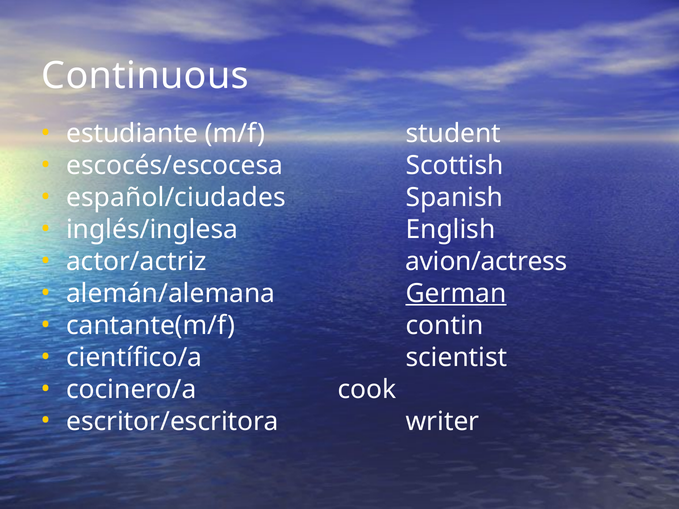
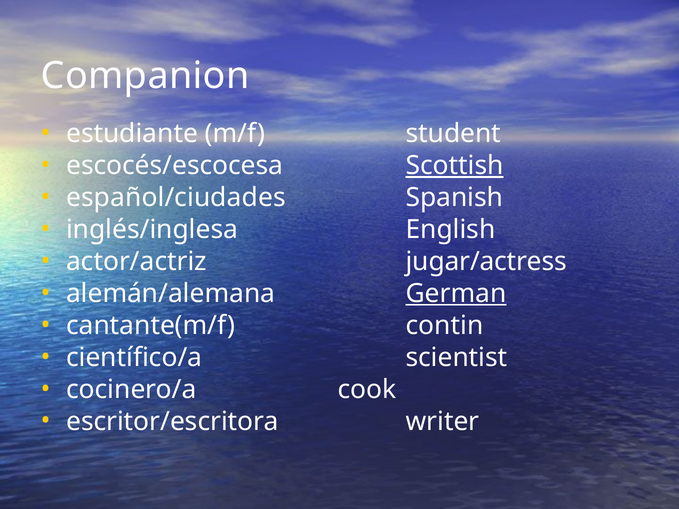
Continuous: Continuous -> Companion (145, 76)
Scottish underline: none -> present (455, 166)
avion/actress: avion/actress -> jugar/actress (486, 262)
